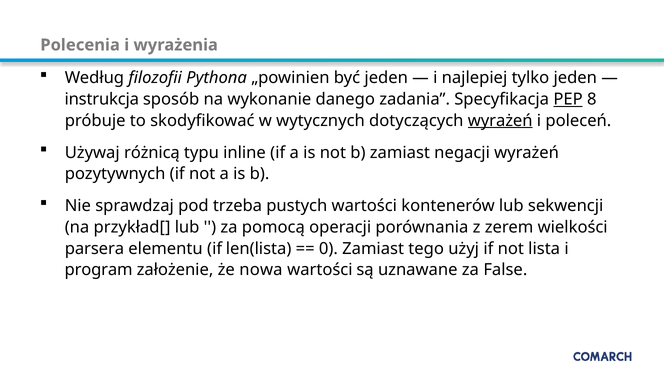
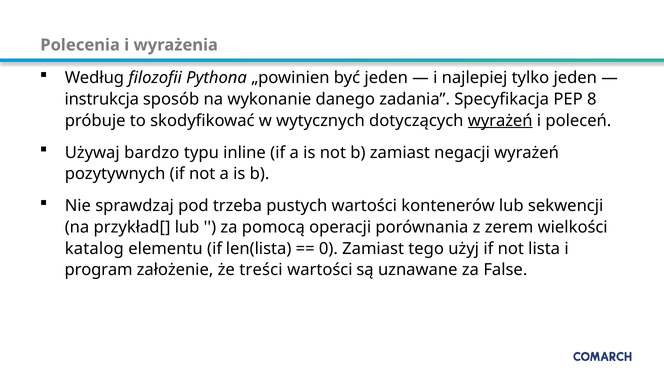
PEP underline: present -> none (568, 99)
różnicą: różnicą -> bardzo (152, 152)
parsera: parsera -> katalog (94, 248)
nowa: nowa -> treści (261, 270)
